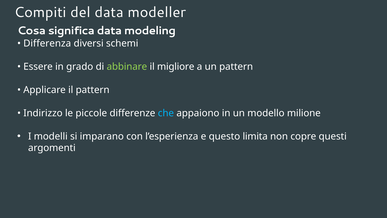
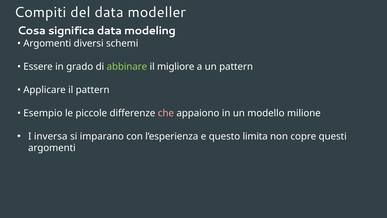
Differenza: Differenza -> Argomenti (47, 43)
Indirizzo: Indirizzo -> Esempio (43, 113)
che colour: light blue -> pink (166, 113)
modelli: modelli -> inversa (51, 136)
